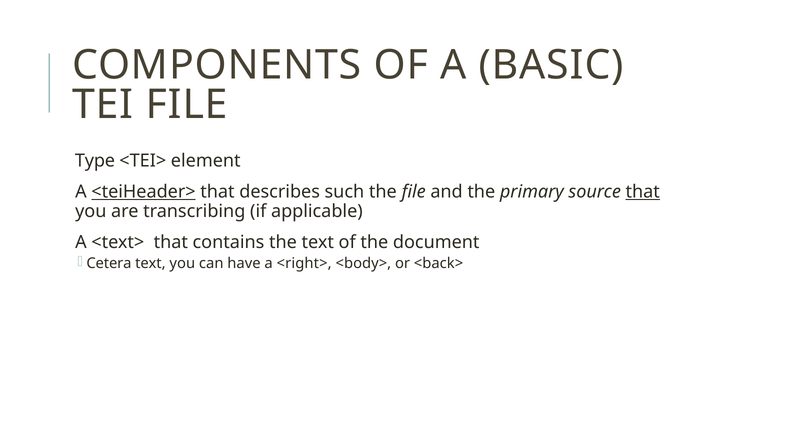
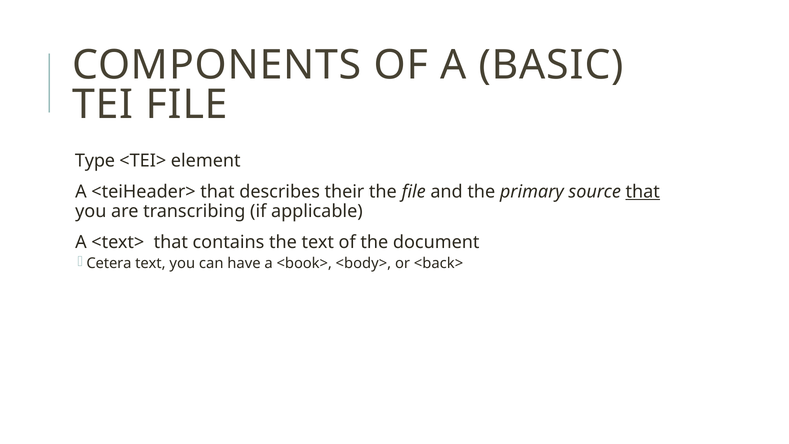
<teiHeader> underline: present -> none (144, 192)
such: such -> their (344, 192)
<right>: <right> -> <book> (304, 263)
